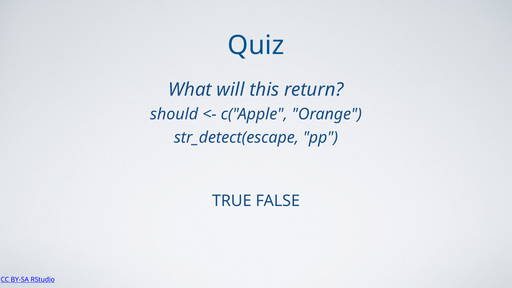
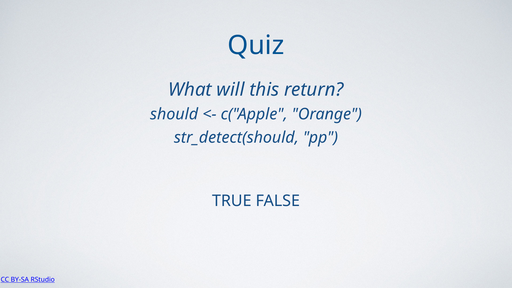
str_detect(escape: str_detect(escape -> str_detect(should (236, 137)
